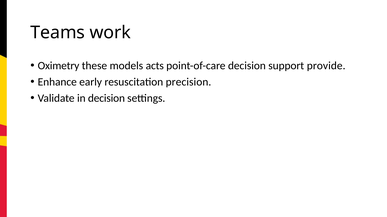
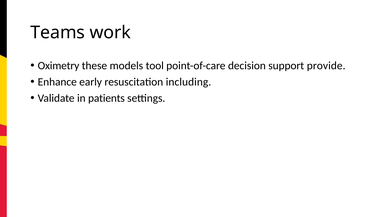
acts: acts -> tool (155, 66)
precision: precision -> including (188, 82)
in decision: decision -> patients (106, 98)
